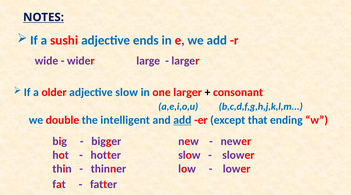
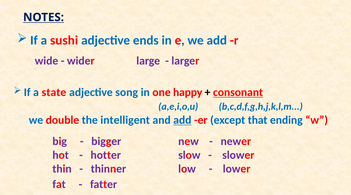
older: older -> state (54, 92)
adjective slow: slow -> song (127, 92)
one larger: larger -> happy (188, 92)
consonant underline: none -> present (238, 92)
